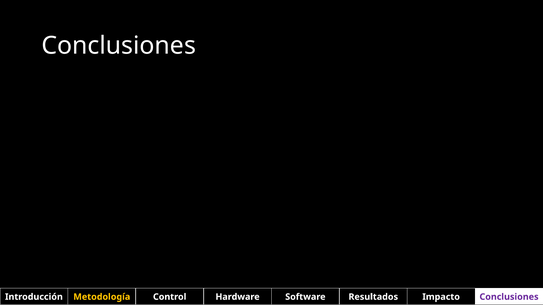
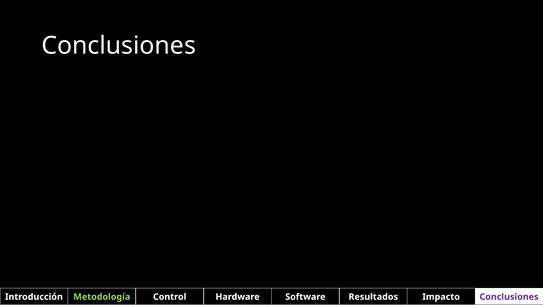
Metodología colour: yellow -> light green (102, 297)
